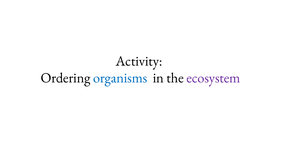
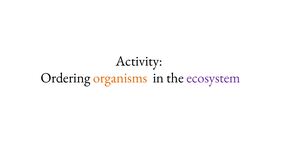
organisms colour: blue -> orange (120, 78)
